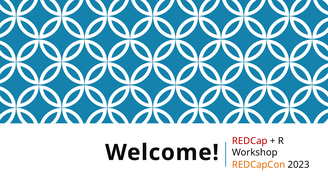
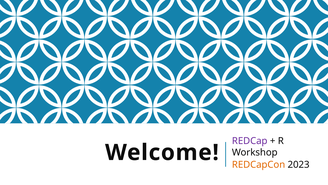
REDCap colour: red -> purple (250, 141)
